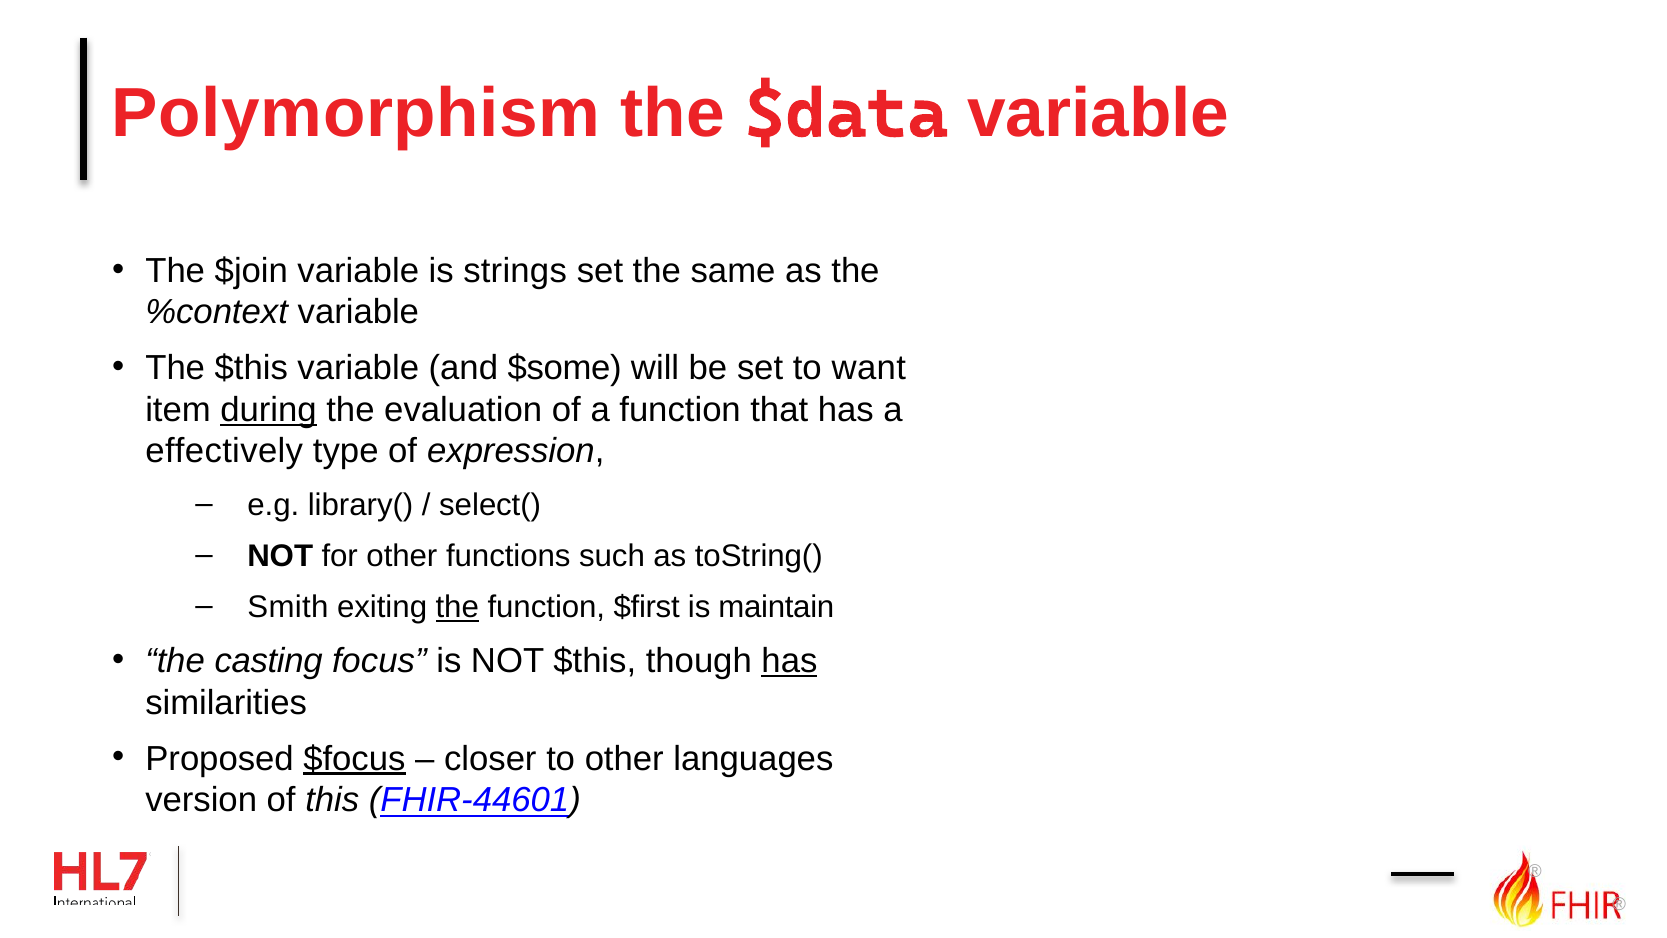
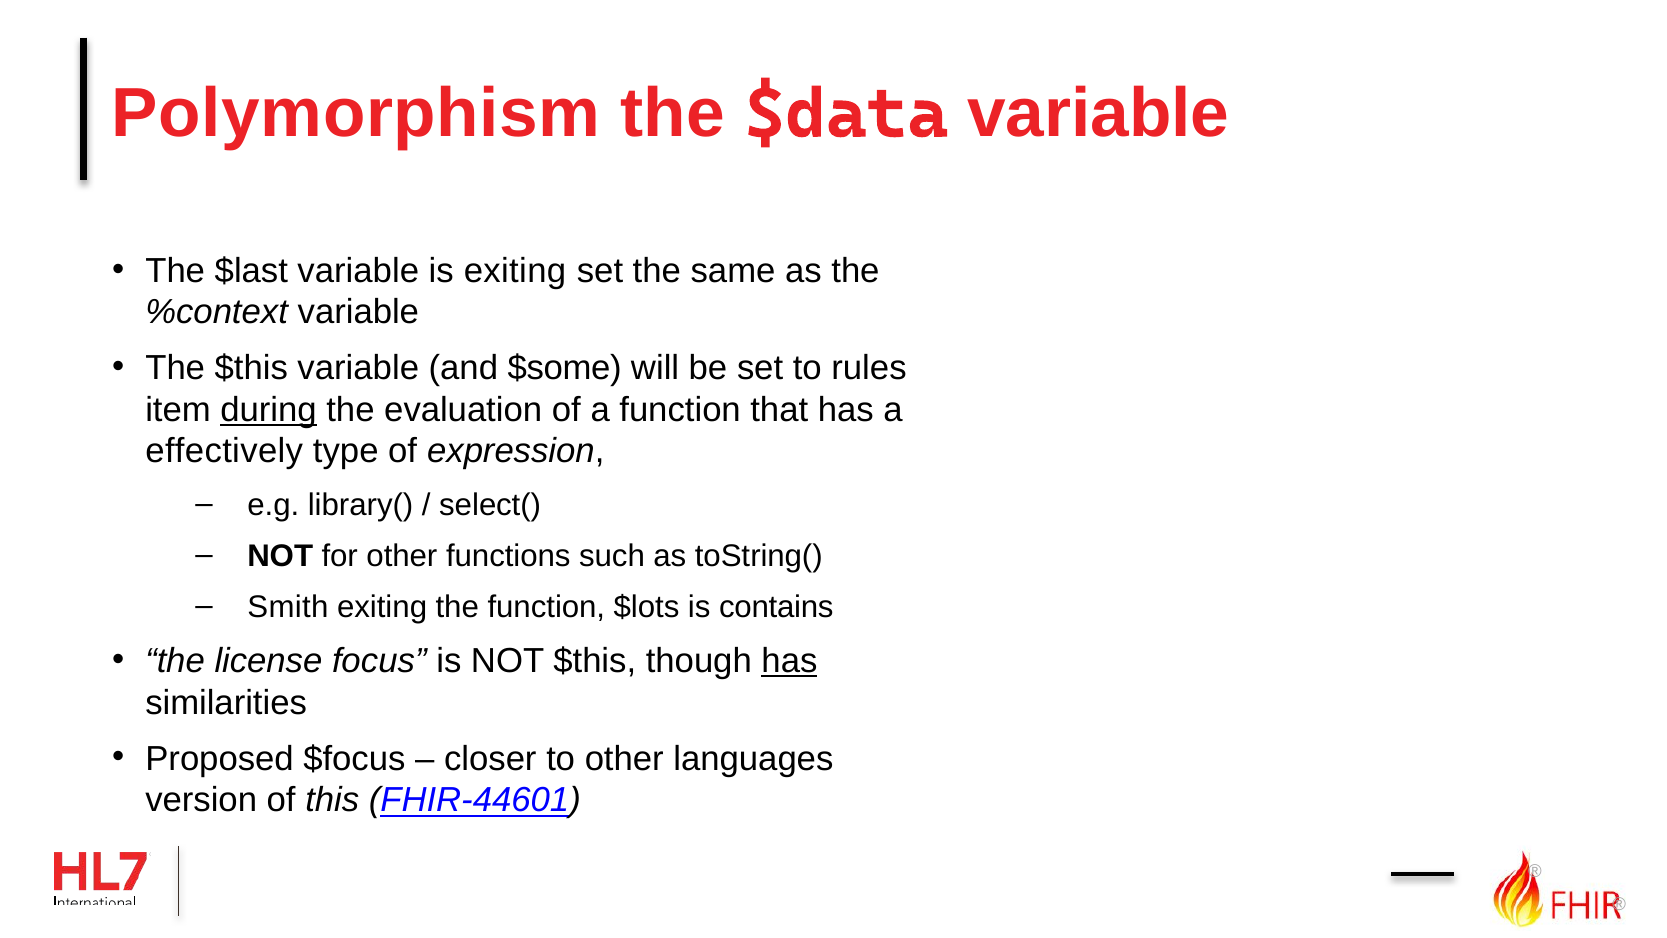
$join: $join -> $last (251, 271)
is strings: strings -> exiting (515, 271)
want: want -> rules (869, 368)
the underline: present -> none (457, 607)
$first: $first -> $lots (647, 607)
maintain: maintain -> contains (776, 607)
casting: casting -> license (268, 661)
$focus underline: present -> none (354, 758)
